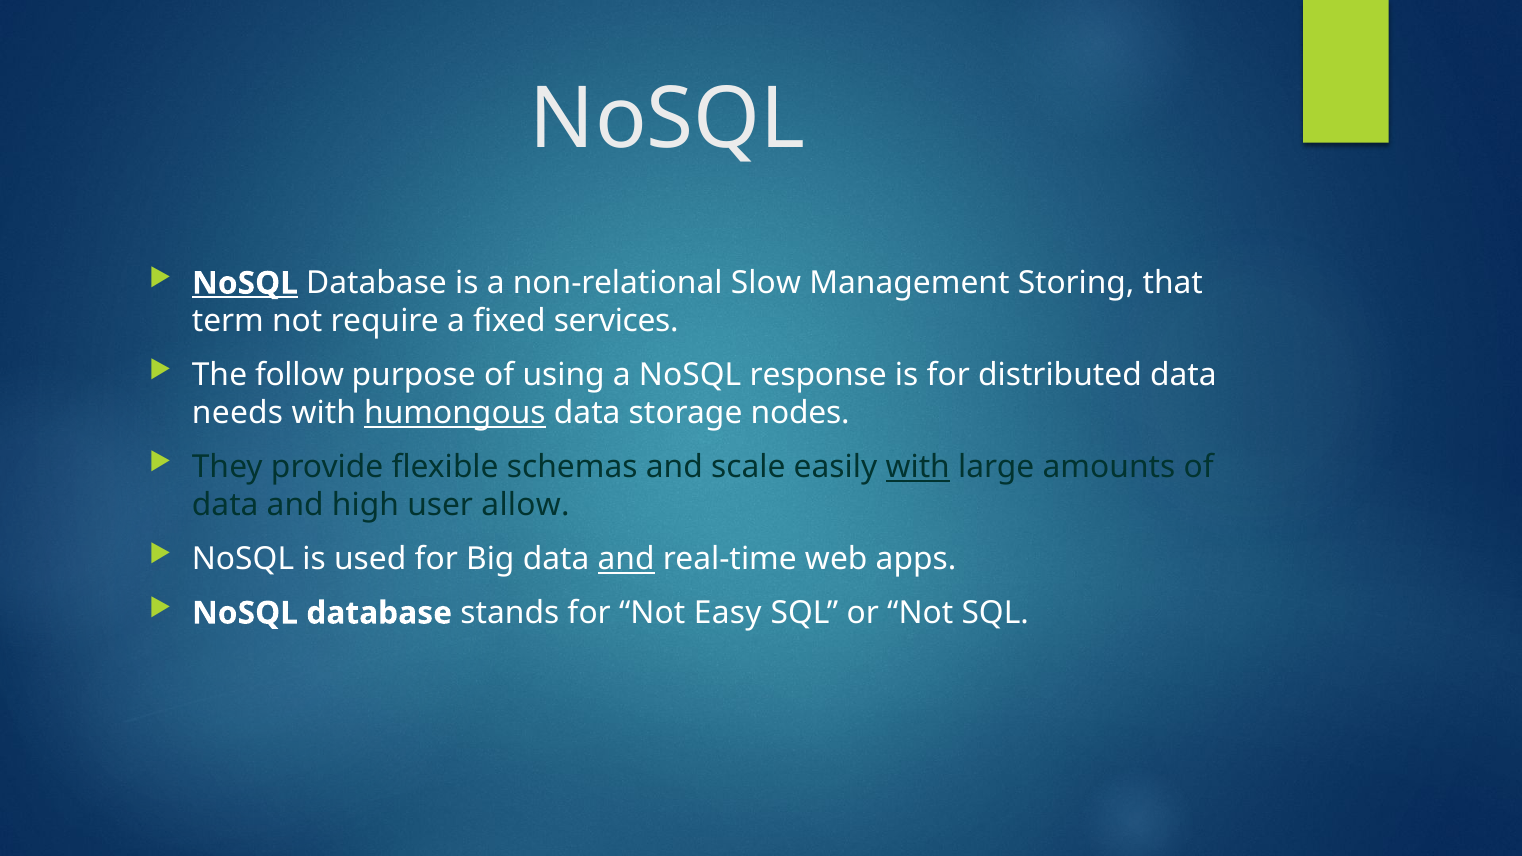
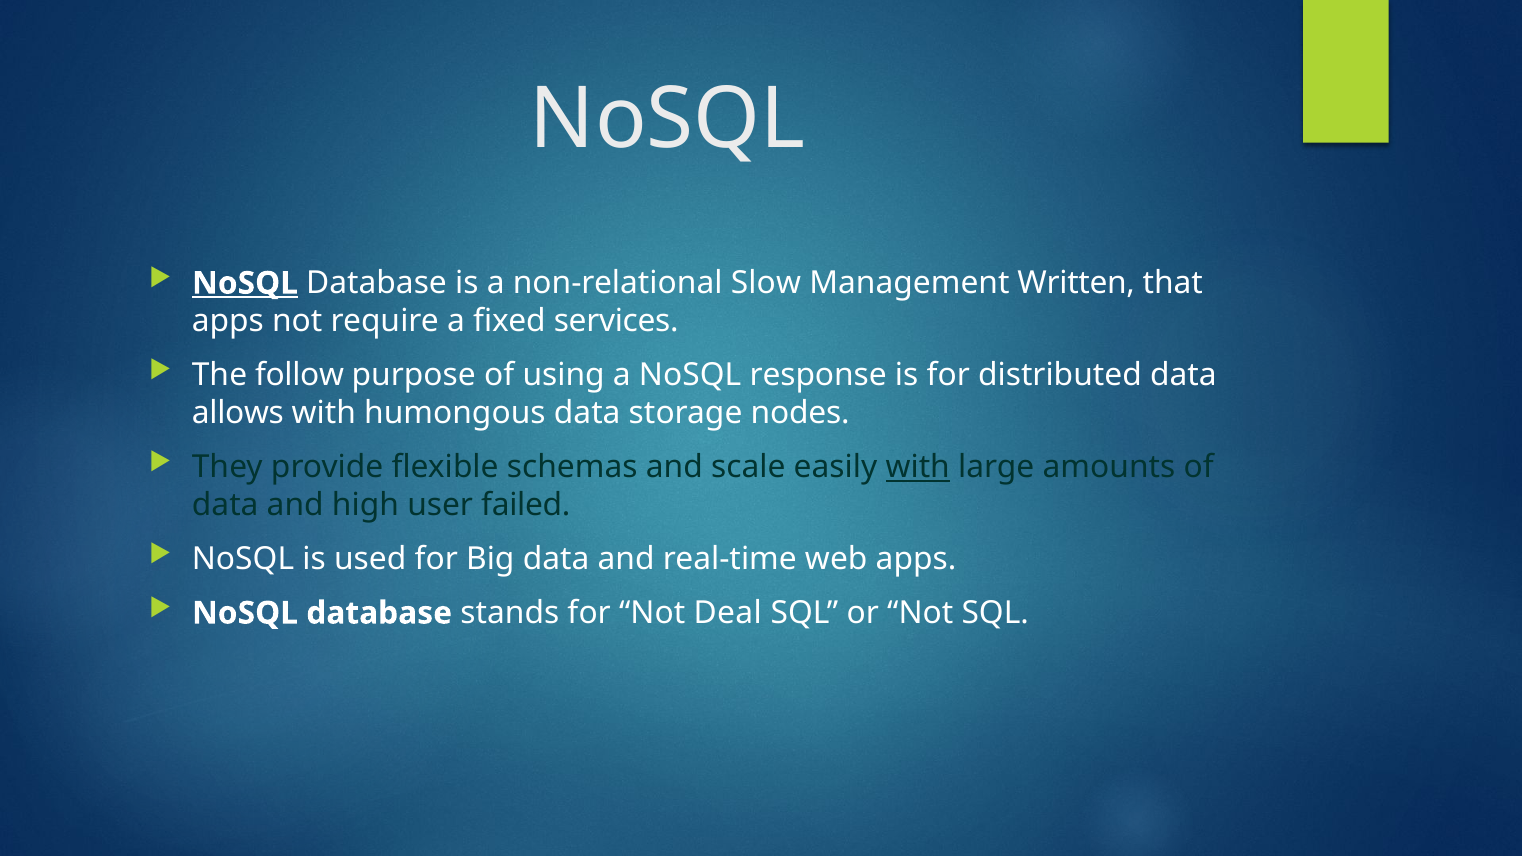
Storing: Storing -> Written (1076, 283)
term: term -> apps (228, 321)
needs: needs -> allows (238, 413)
humongous underline: present -> none (455, 413)
allow: allow -> failed (526, 505)
and underline: present -> none (626, 559)
Easy: Easy -> Deal (728, 613)
